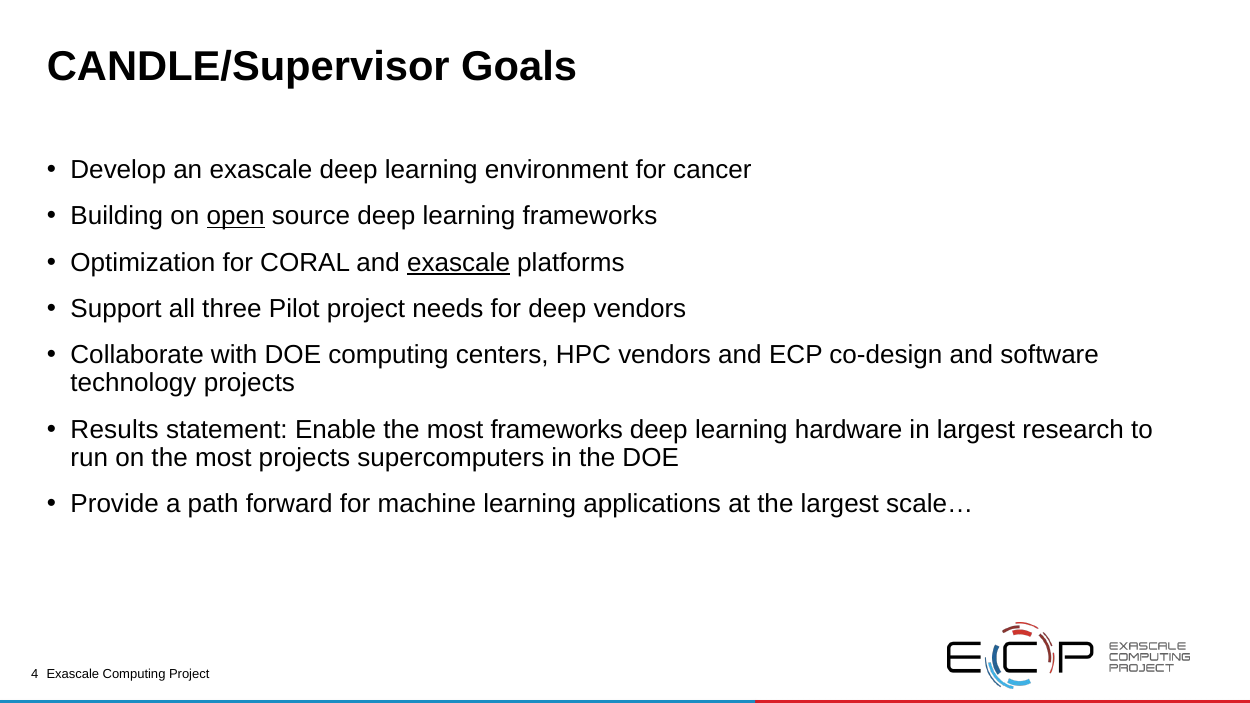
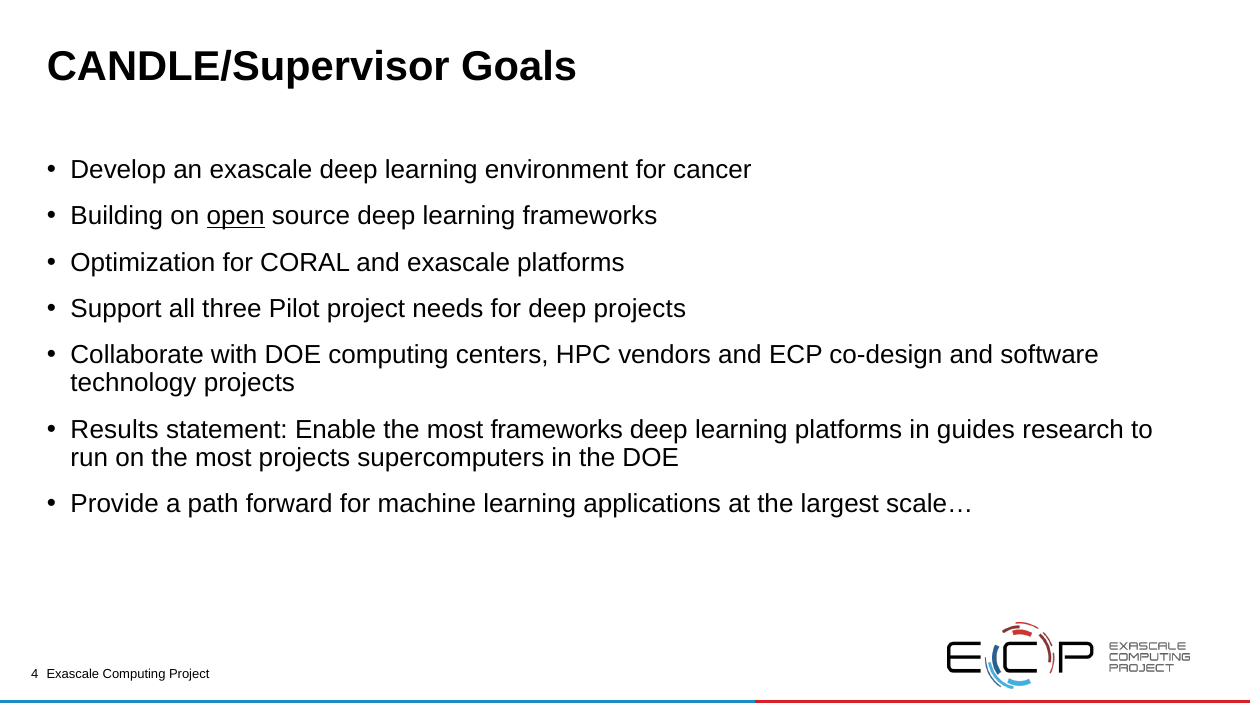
exascale underline: present -> none (459, 263)
deep vendors: vendors -> projects (640, 309)
learning hardware: hardware -> platforms (849, 430)
in largest: largest -> guides (976, 430)
